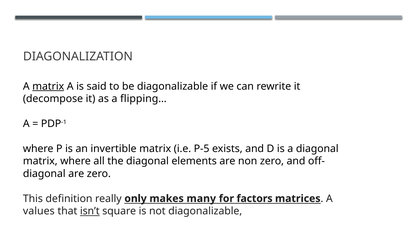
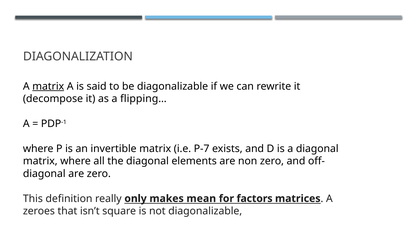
P-5: P-5 -> P-7 (202, 149)
many: many -> mean (201, 199)
values: values -> zeroes (39, 212)
isn’t underline: present -> none (90, 212)
